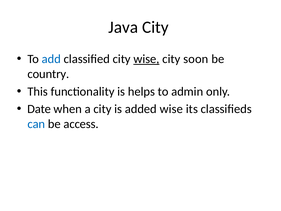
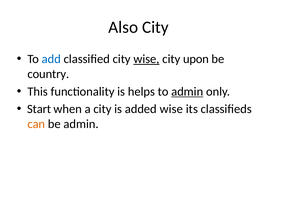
Java: Java -> Also (123, 27)
soon: soon -> upon (196, 59)
admin underline: none -> present (187, 91)
Date: Date -> Start (39, 109)
can colour: blue -> orange (36, 124)
be access: access -> admin (81, 124)
